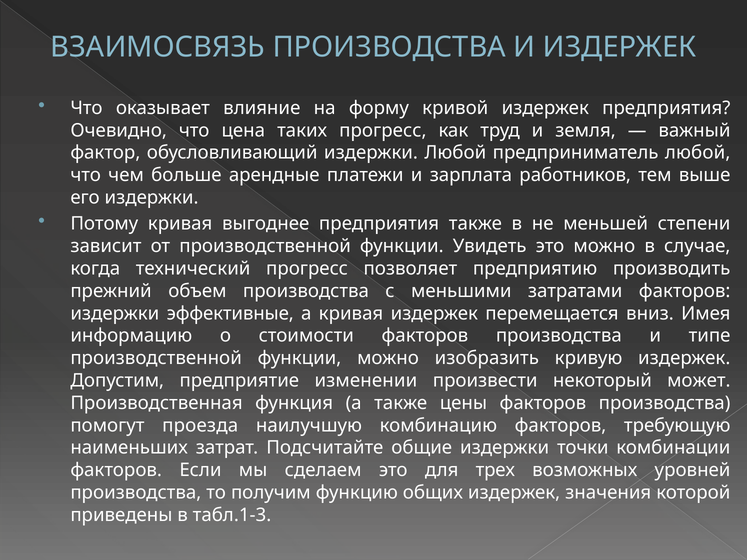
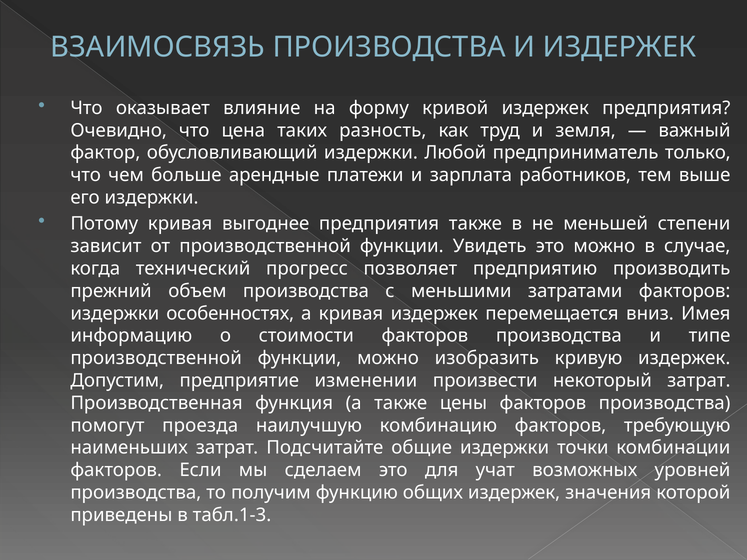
таких прогресс: прогресс -> разность (383, 130)
предприниматель любой: любой -> только (698, 153)
эффективные: эффективные -> особенностях (230, 313)
некоторый может: может -> затрат (699, 381)
трех: трех -> учат (495, 470)
